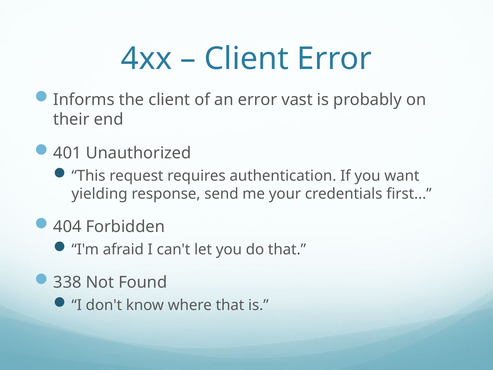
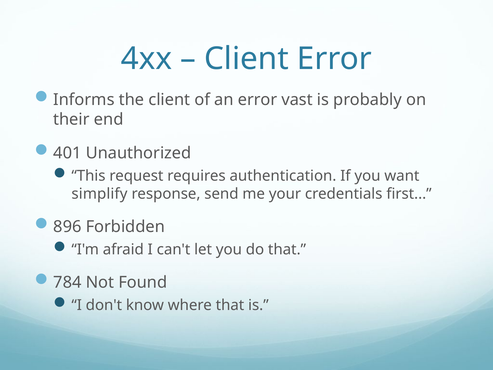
yielding: yielding -> simplify (99, 194)
404: 404 -> 896 (67, 226)
338: 338 -> 784 (67, 282)
